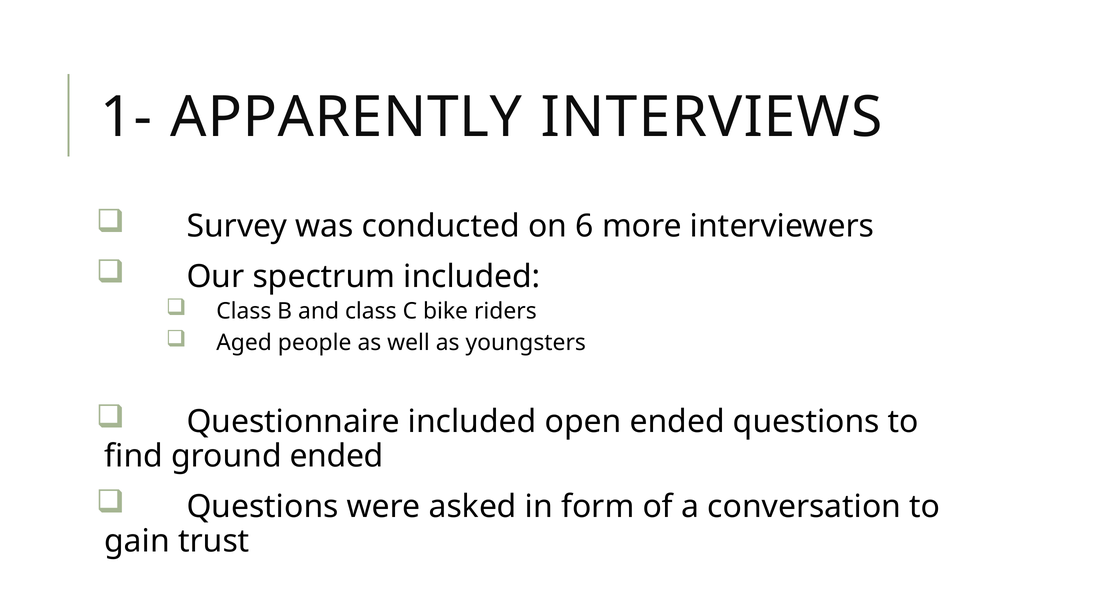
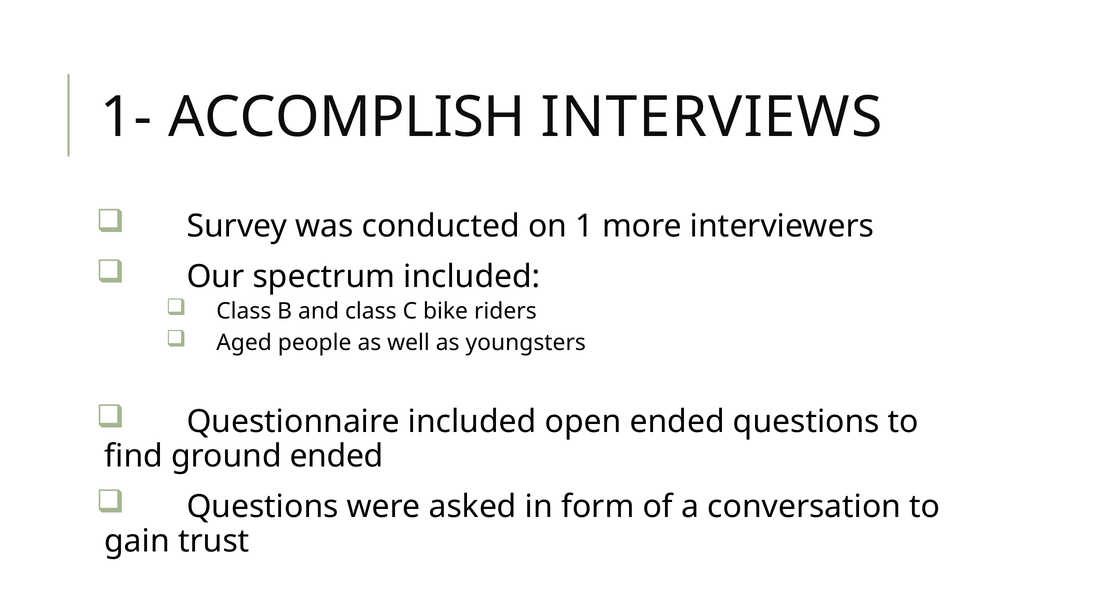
APPARENTLY: APPARENTLY -> ACCOMPLISH (347, 118)
6: 6 -> 1 (585, 227)
